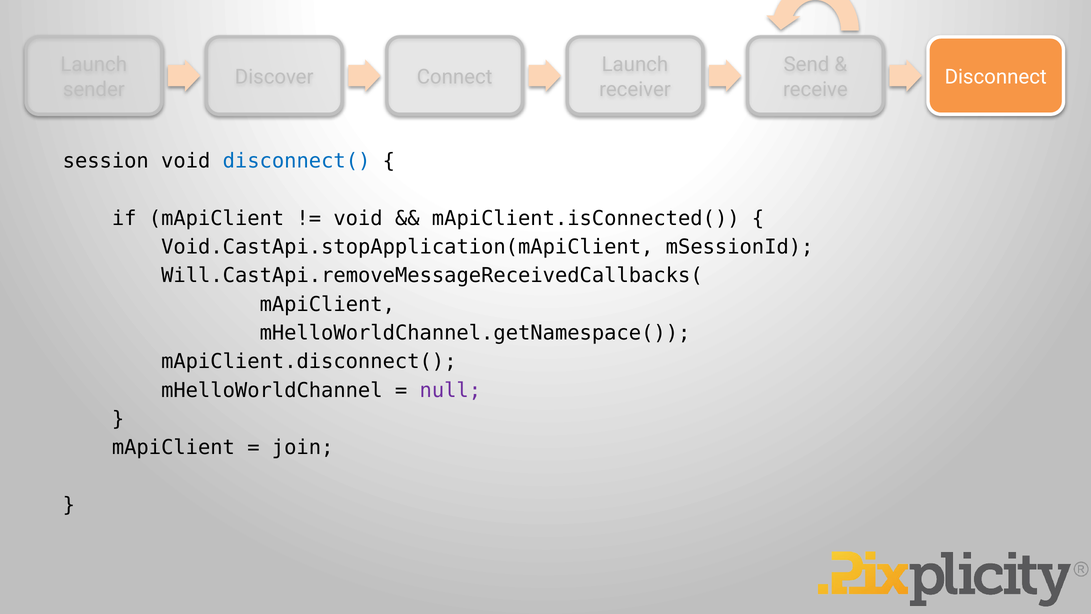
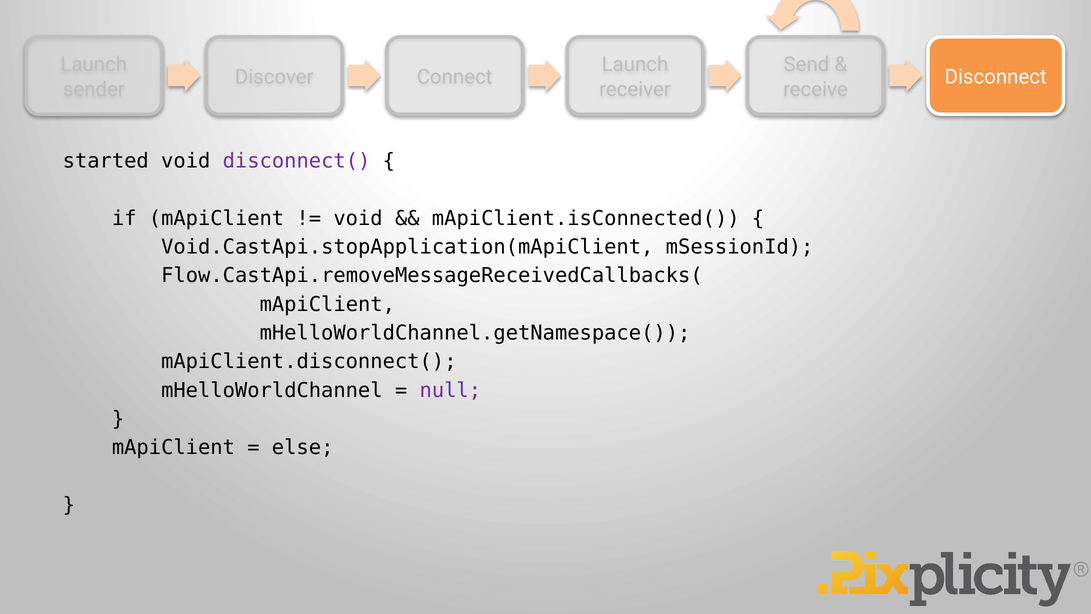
session: session -> started (106, 161)
disconnect( colour: blue -> purple (297, 161)
Will.CastApi.removeMessageReceivedCallbacks(: Will.CastApi.removeMessageReceivedCallbacks( -> Flow.CastApi.removeMessageReceivedCallbacks( (432, 276)
join: join -> else (303, 447)
